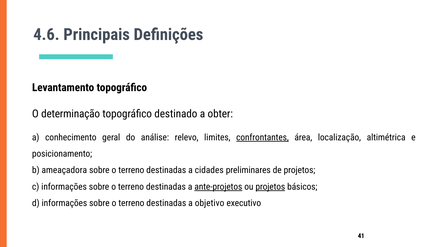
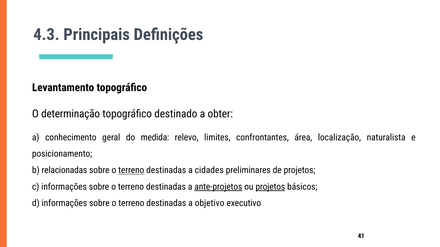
4.6: 4.6 -> 4.3 (46, 35)
análise: análise -> medida (155, 138)
confrontantes underline: present -> none (262, 138)
altimétrica: altimétrica -> naturalista (386, 138)
ameaçadora: ameaçadora -> relacionadas (64, 171)
terreno underline: none -> present (131, 171)
